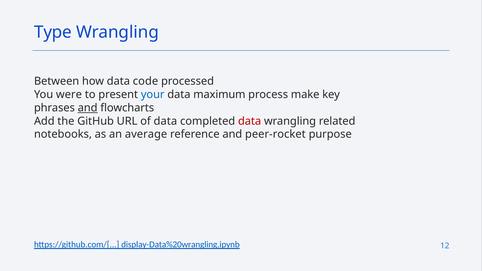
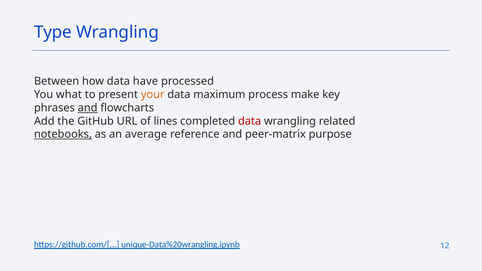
code: code -> have (145, 81)
were: were -> what (69, 95)
your colour: blue -> orange (153, 95)
of data: data -> lines (165, 121)
notebooks underline: none -> present (63, 134)
peer-rocket: peer-rocket -> peer-matrix (275, 134)
display-Data%20wrangling.ipynb: display-Data%20wrangling.ipynb -> unique-Data%20wrangling.ipynb (180, 245)
